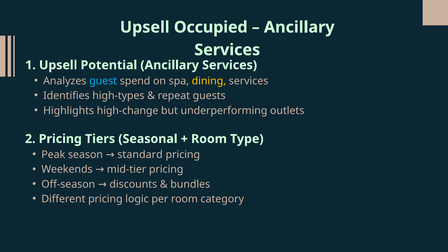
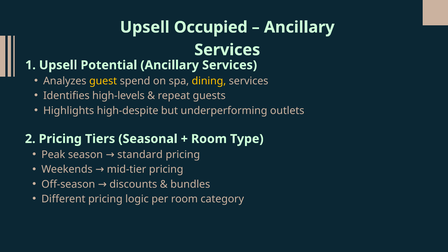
guest colour: light blue -> yellow (103, 81)
high-types: high-types -> high-levels (118, 96)
high-change: high-change -> high-despite (128, 111)
